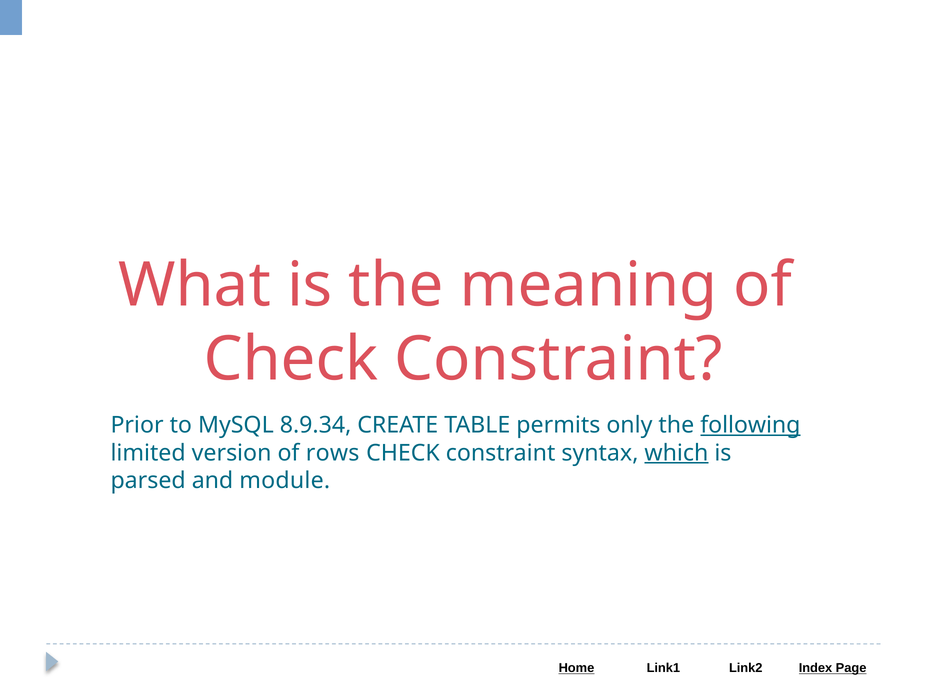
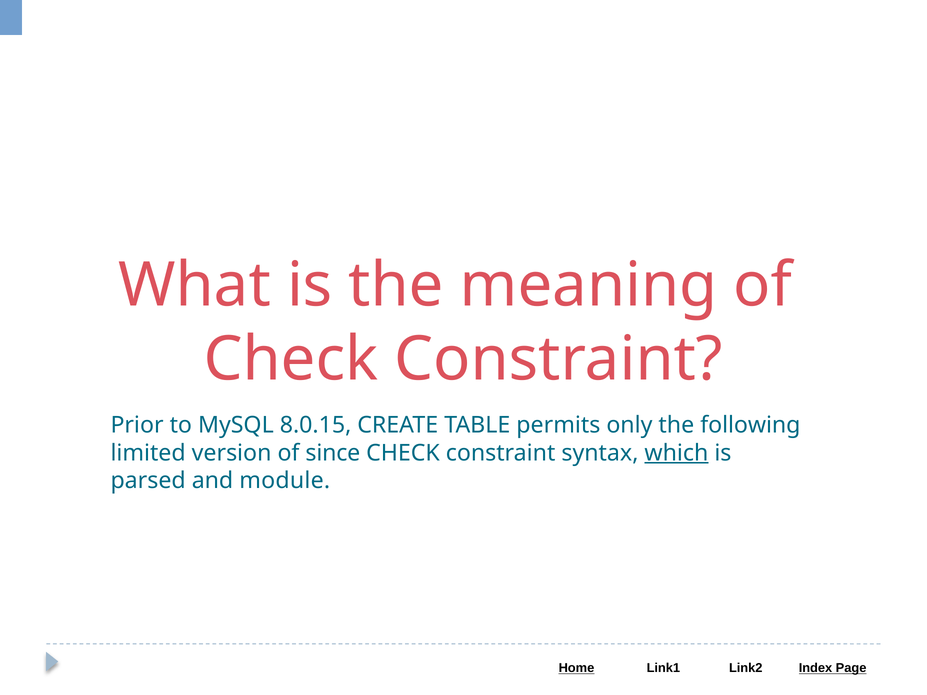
8.9.34: 8.9.34 -> 8.0.15 (316, 425)
following underline: present -> none (750, 425)
rows: rows -> since (333, 453)
